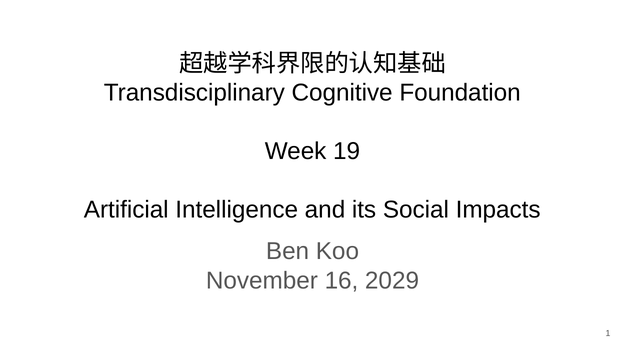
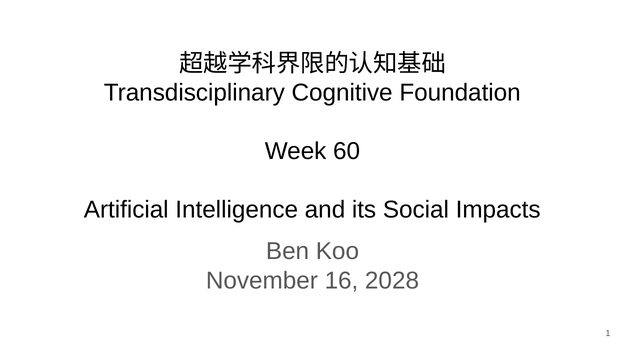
19: 19 -> 60 (347, 151)
2029: 2029 -> 2028 (392, 280)
